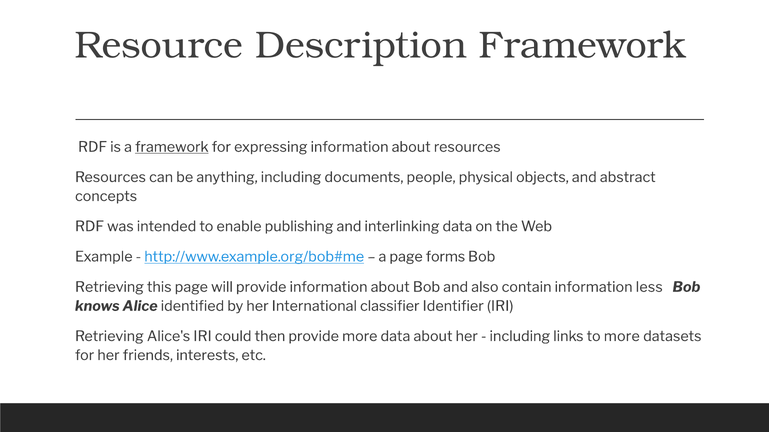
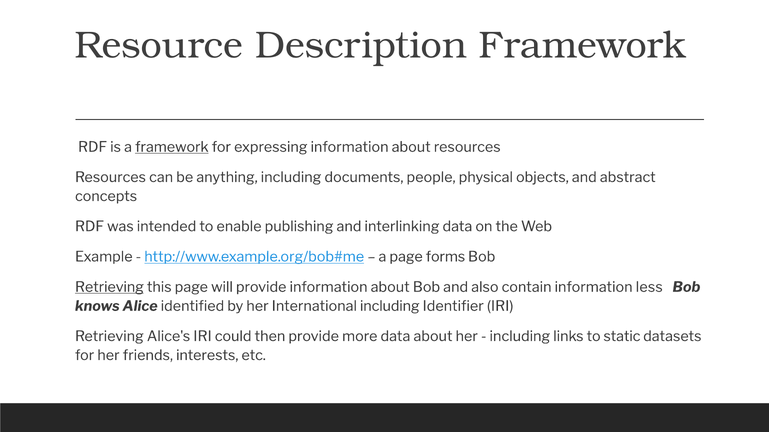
Retrieving underline: none -> present (109, 287)
International classifier: classifier -> including (390, 306)
to more: more -> static (622, 337)
